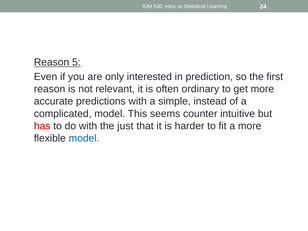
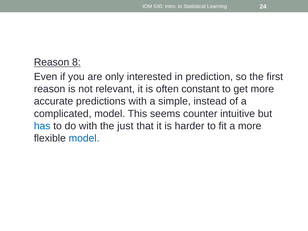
5: 5 -> 8 (76, 62)
ordinary: ordinary -> constant (200, 89)
has colour: red -> blue (42, 126)
